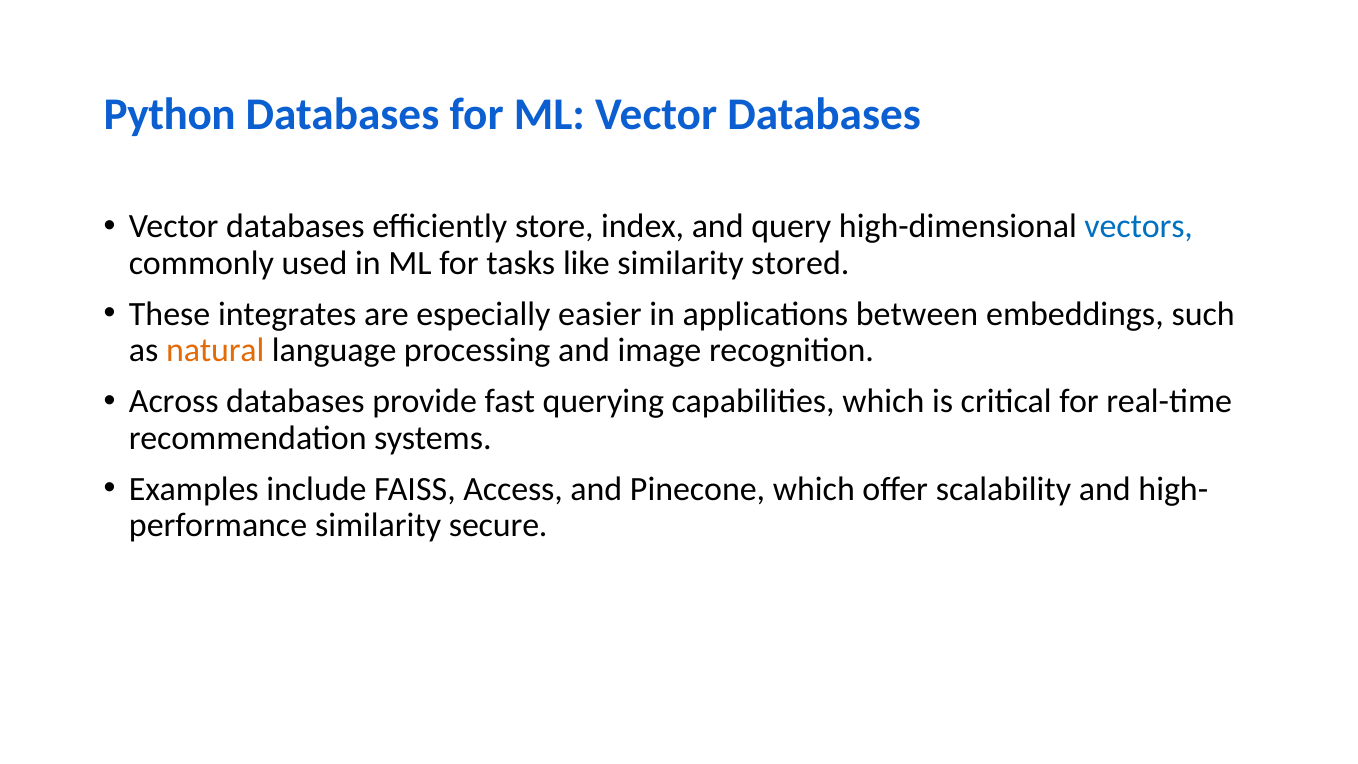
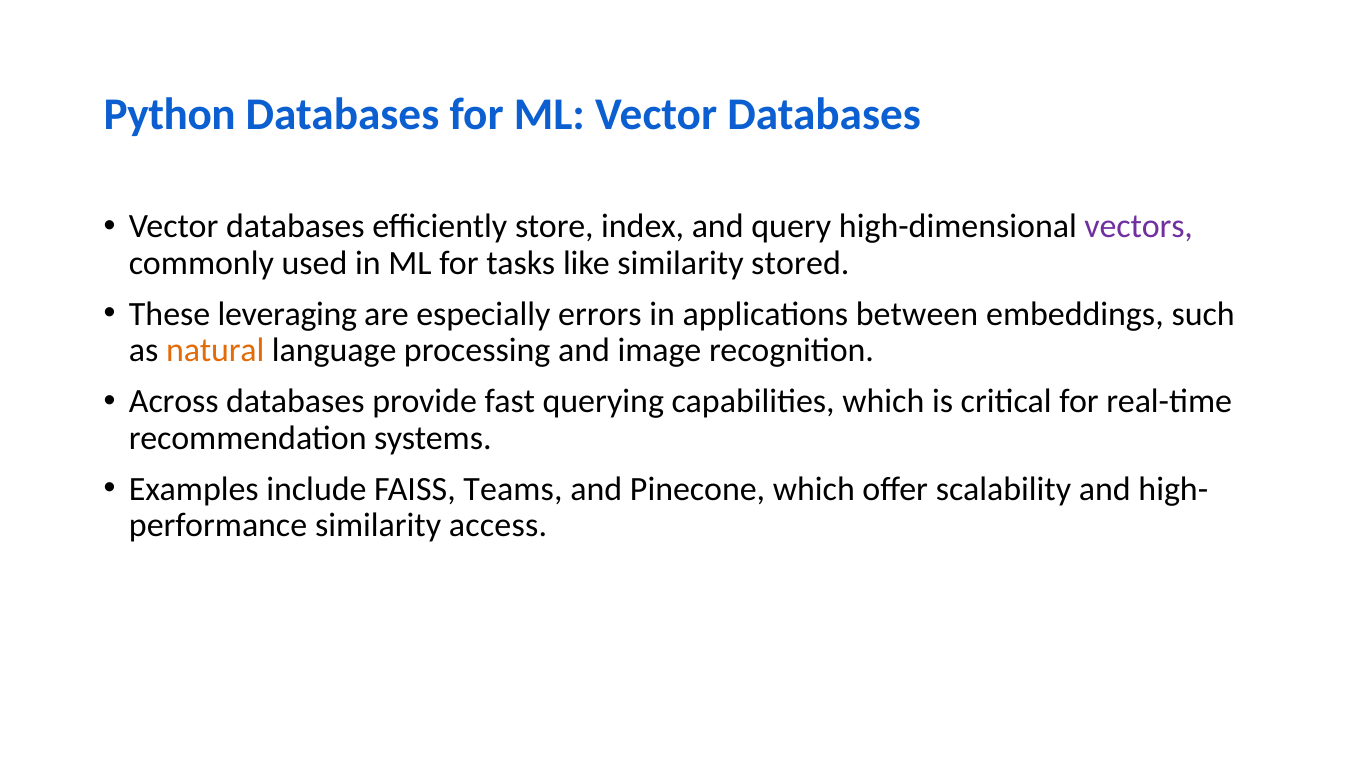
vectors colour: blue -> purple (1139, 227)
integrates: integrates -> leveraging (287, 314)
easier: easier -> errors (600, 314)
Access: Access -> Teams (513, 489)
secure: secure -> access (498, 526)
